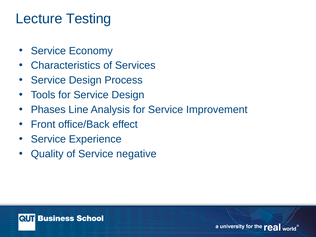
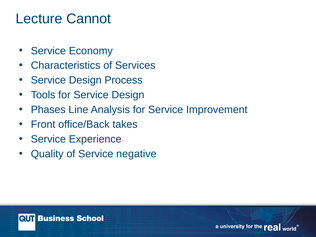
Testing: Testing -> Cannot (89, 19)
effect: effect -> takes (125, 124)
